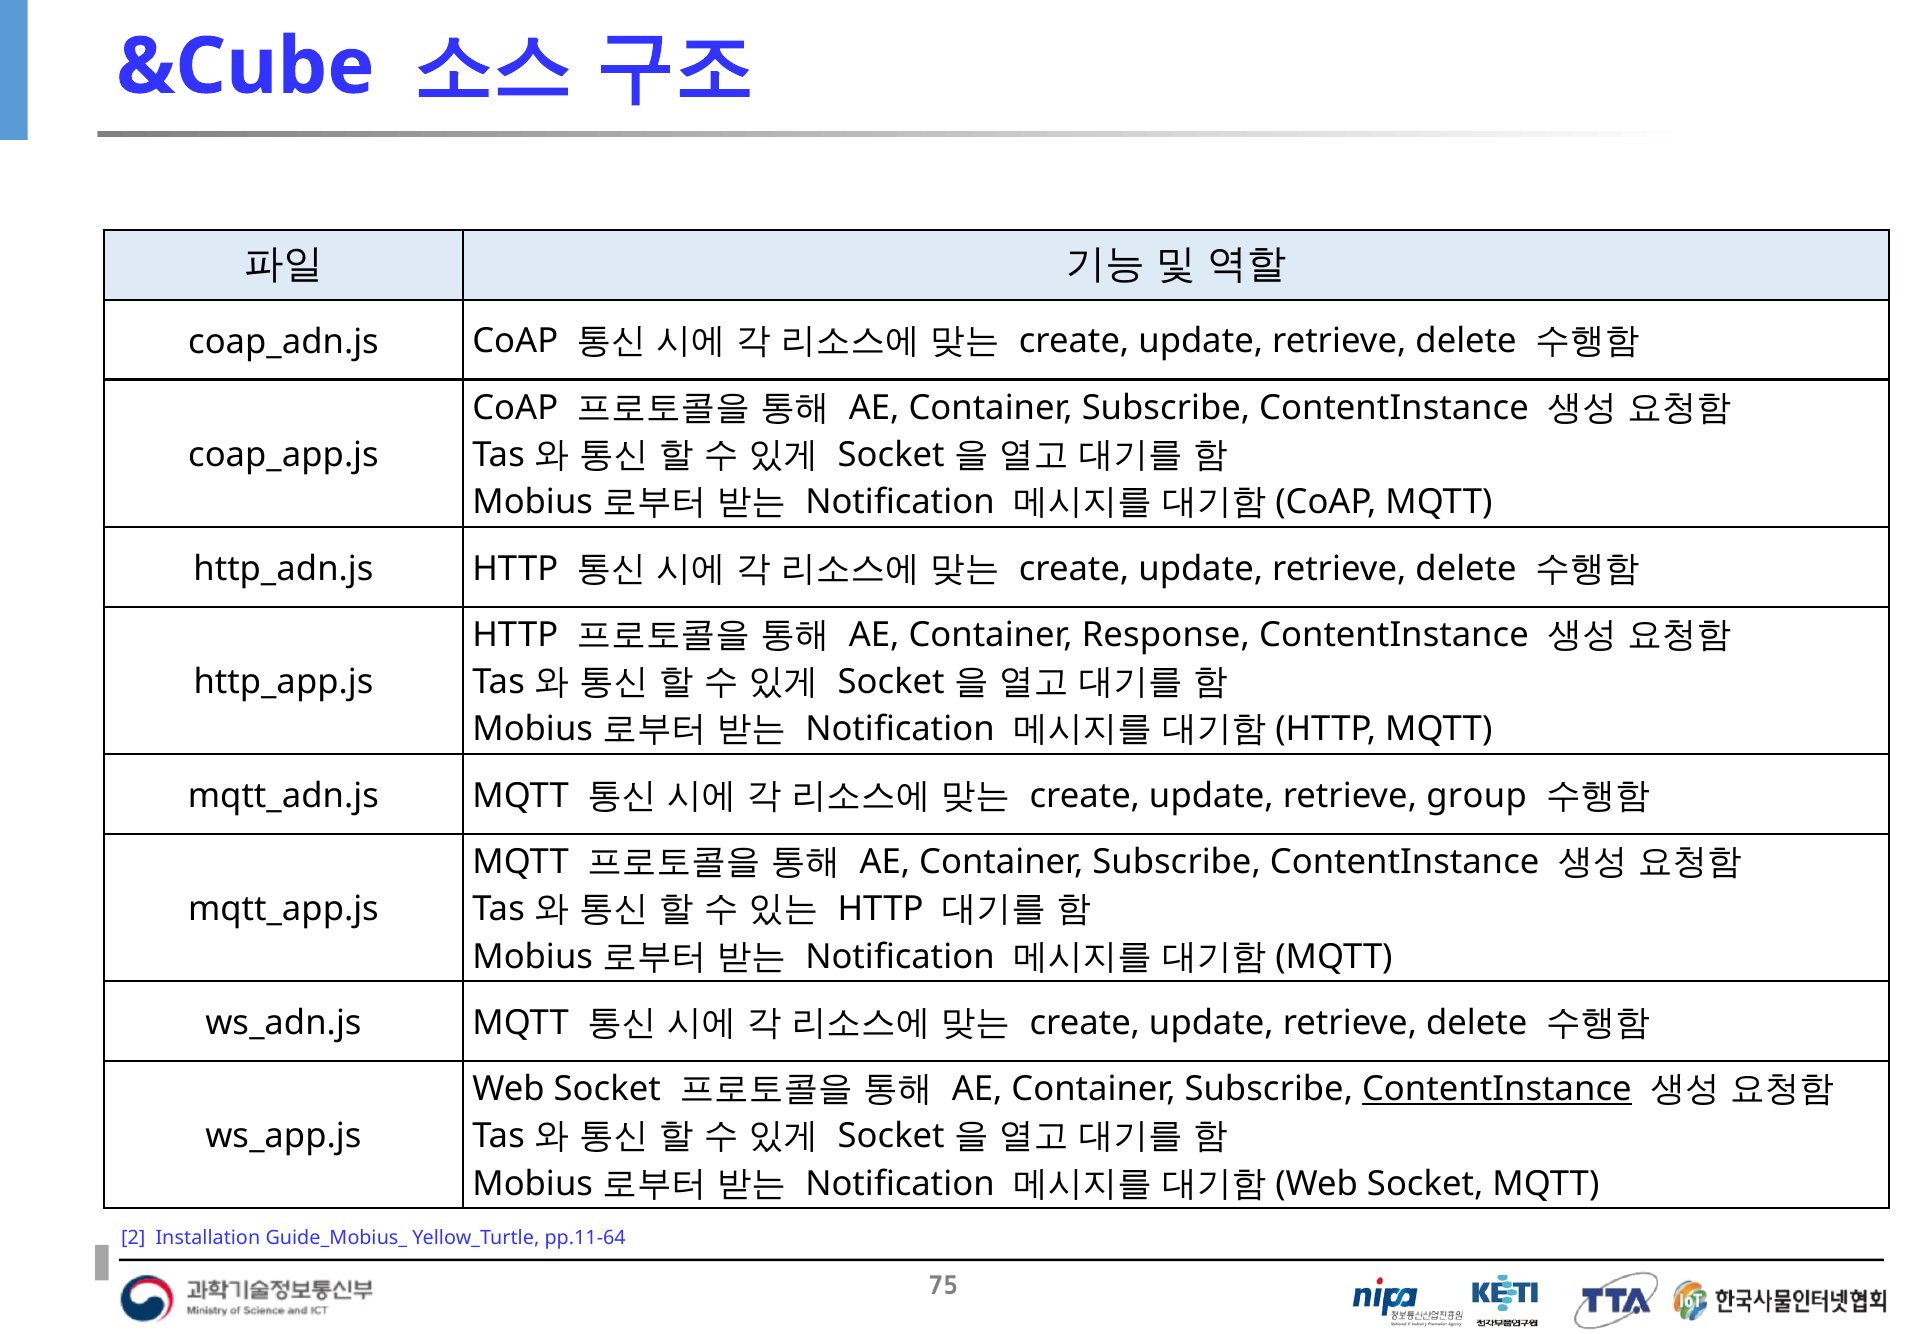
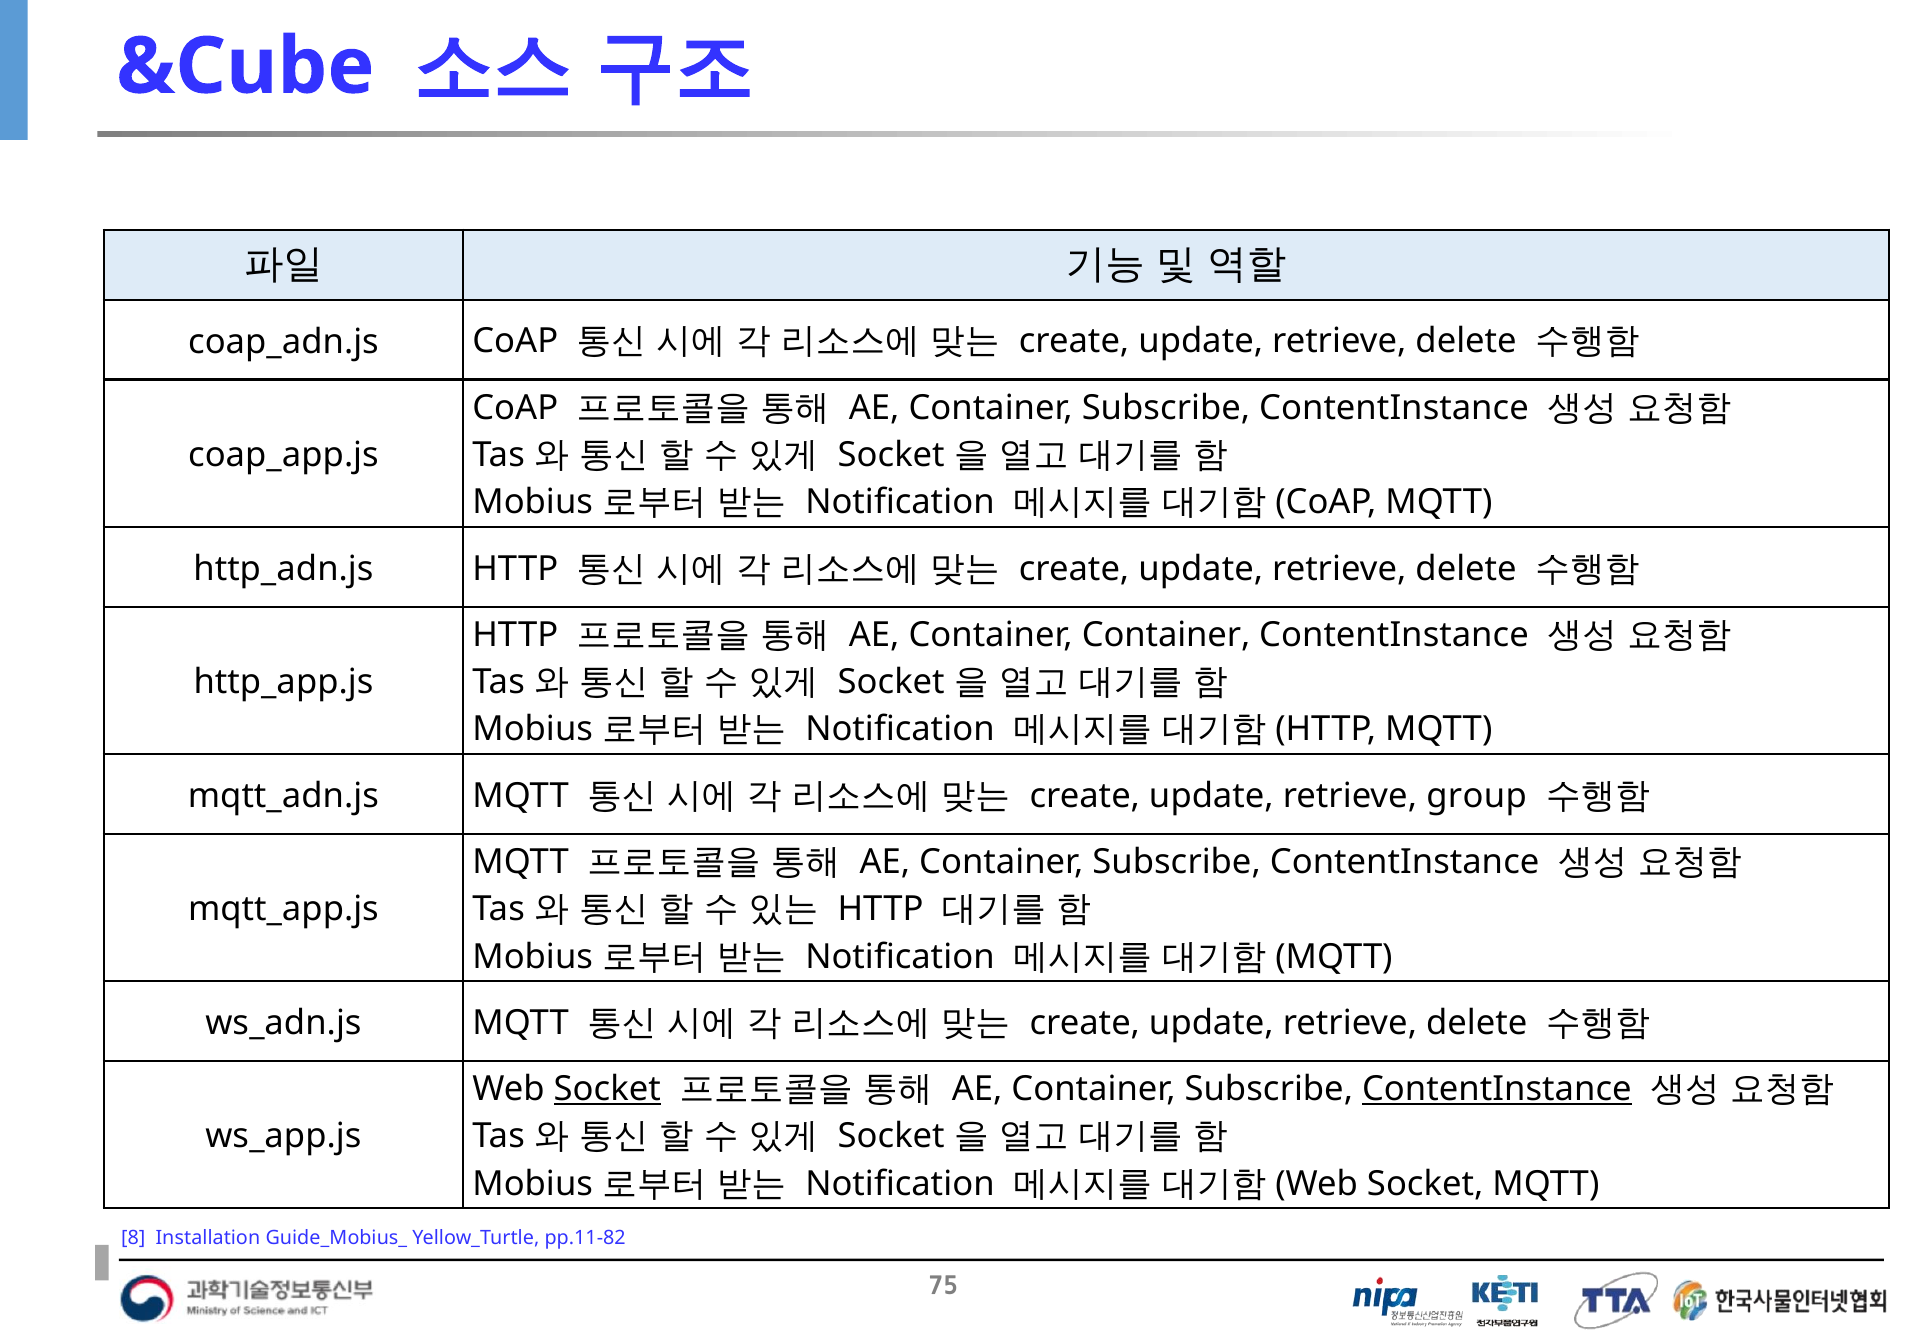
Container Response: Response -> Container (1166, 635)
Socket underline: none -> present (607, 1089)
2: 2 -> 8 (133, 1238)
pp.11-64: pp.11-64 -> pp.11-82 (585, 1238)
